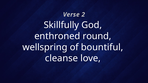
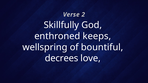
round: round -> keeps (97, 36)
cleanse: cleanse -> decrees (62, 58)
